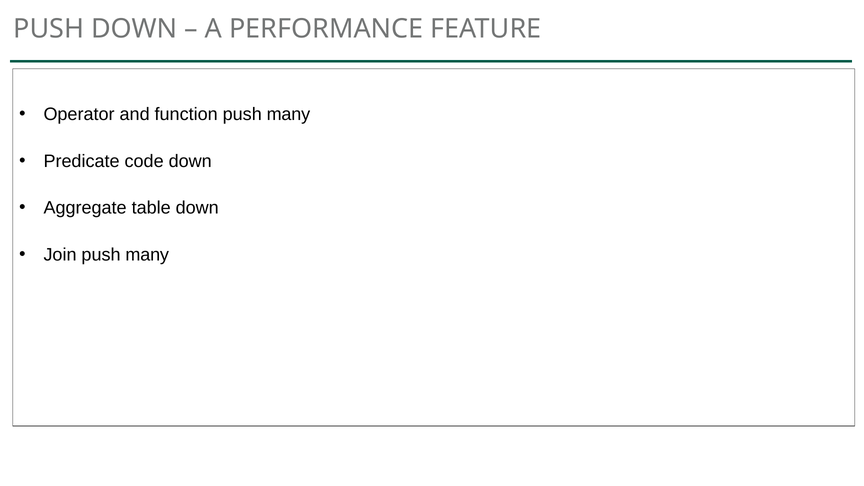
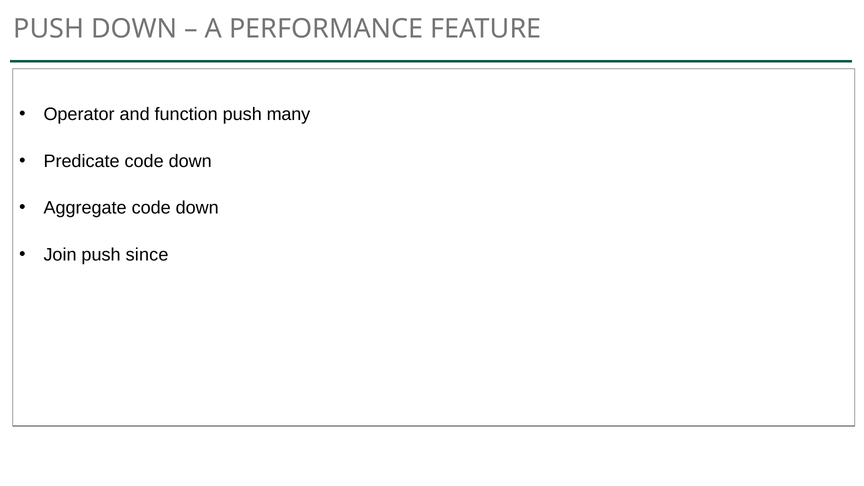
Aggregate table: table -> code (151, 208)
Join push many: many -> since (147, 255)
